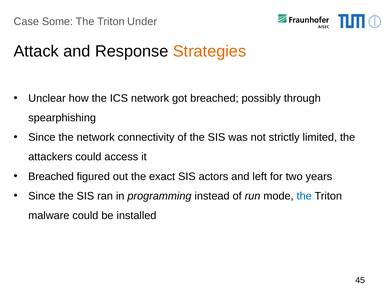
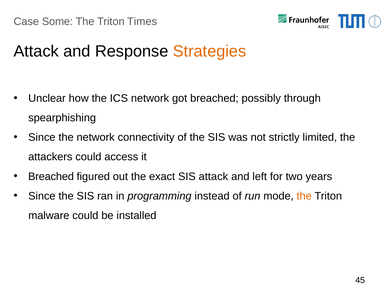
Under: Under -> Times (142, 22)
SIS actors: actors -> attack (213, 177)
the colour: blue -> orange (304, 196)
